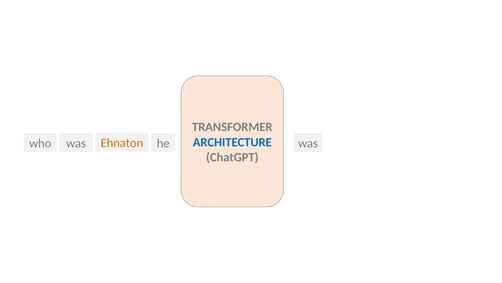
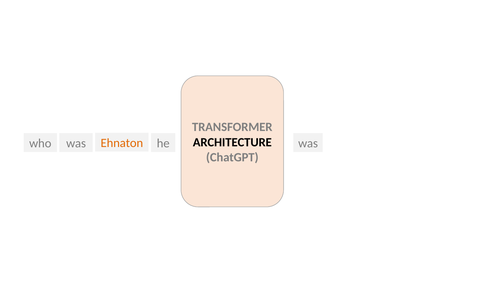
ARCHITECTURE colour: blue -> black (232, 142)
